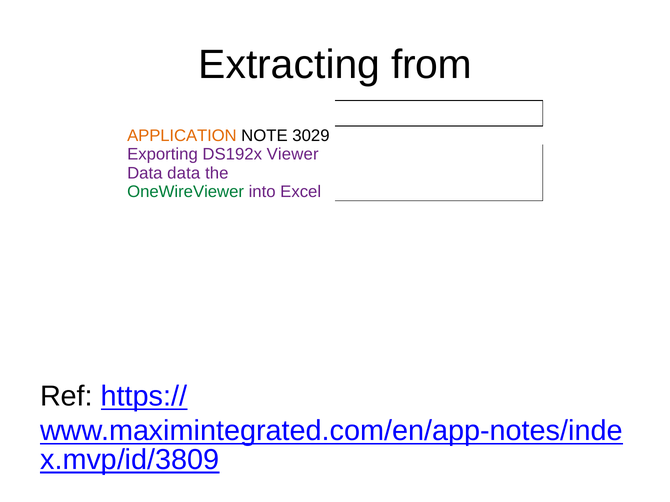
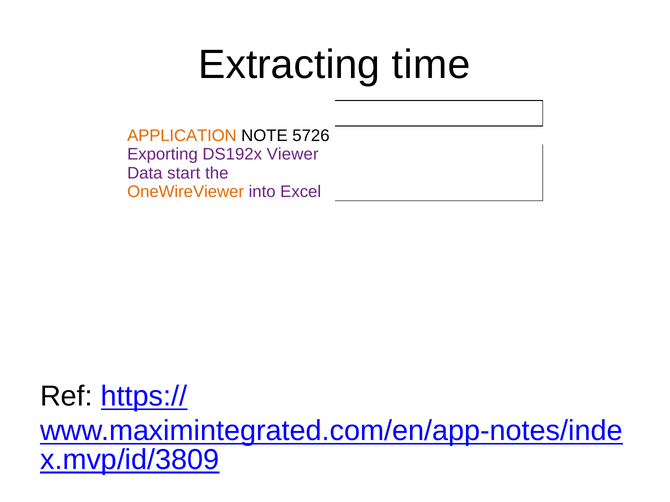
from: from -> time (431, 65)
3029: 3029 -> 5726 (311, 136)
Data data: data -> start (184, 173)
OneWireViewer colour: green -> orange (186, 192)
